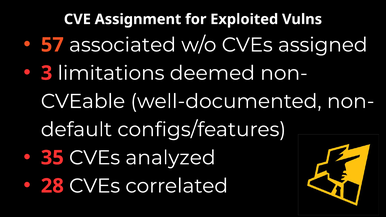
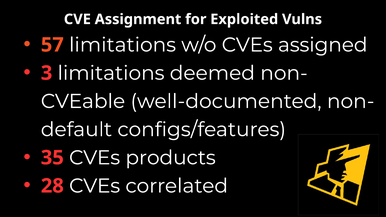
57 associated: associated -> limitations (123, 45)
analyzed: analyzed -> products (171, 158)
